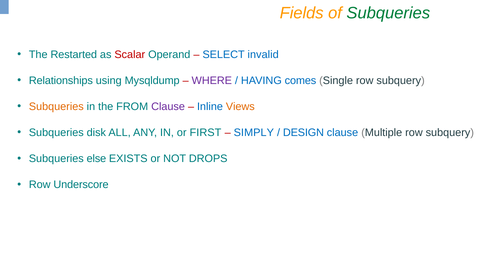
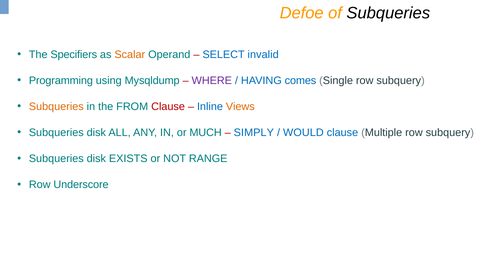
Fields: Fields -> Defoe (302, 13)
Subqueries colour: green -> black (388, 13)
Restarted: Restarted -> Specifiers (74, 55)
Scalar colour: red -> orange (130, 55)
Relationships: Relationships -> Programming (61, 81)
Clause colour: purple -> red (168, 107)
FIRST: FIRST -> MUCH (206, 133)
DESIGN: DESIGN -> WOULD (303, 133)
else: else -> disk (96, 159)
DROPS: DROPS -> RANGE (208, 159)
